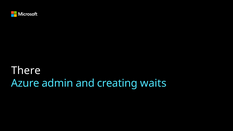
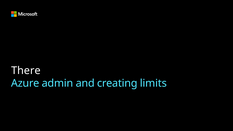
waits: waits -> limits (153, 83)
